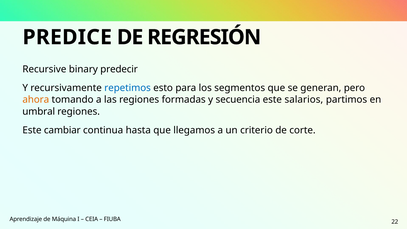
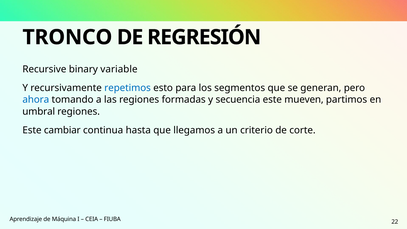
PREDICE: PREDICE -> TRONCO (67, 37)
predecir: predecir -> variable (119, 69)
ahora colour: orange -> blue (36, 100)
salarios: salarios -> mueven (304, 100)
